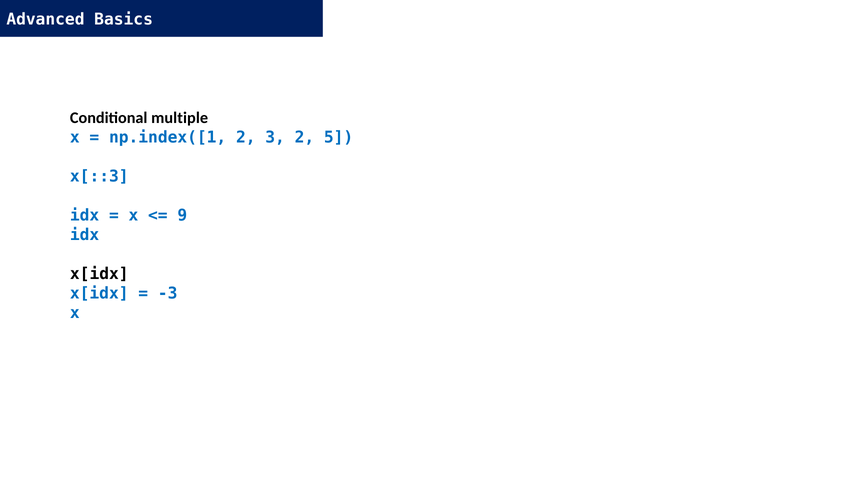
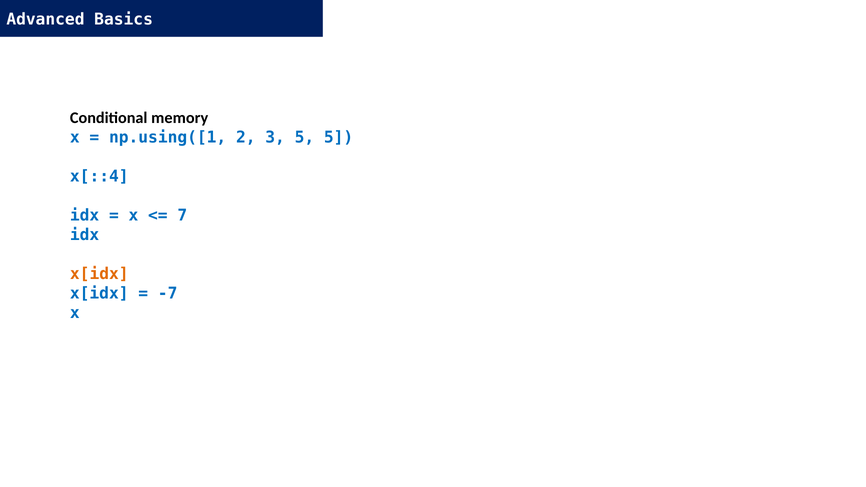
multiple: multiple -> memory (180, 118)
np.index([1: np.index([1 -> np.using([1 (168, 138)
3 2: 2 -> 5 (304, 138)
x[::3: x[::3 -> x[::4 (99, 176)
9: 9 -> 7 (182, 215)
x[idx colour: black -> orange (99, 274)
-3: -3 -> -7 (168, 293)
